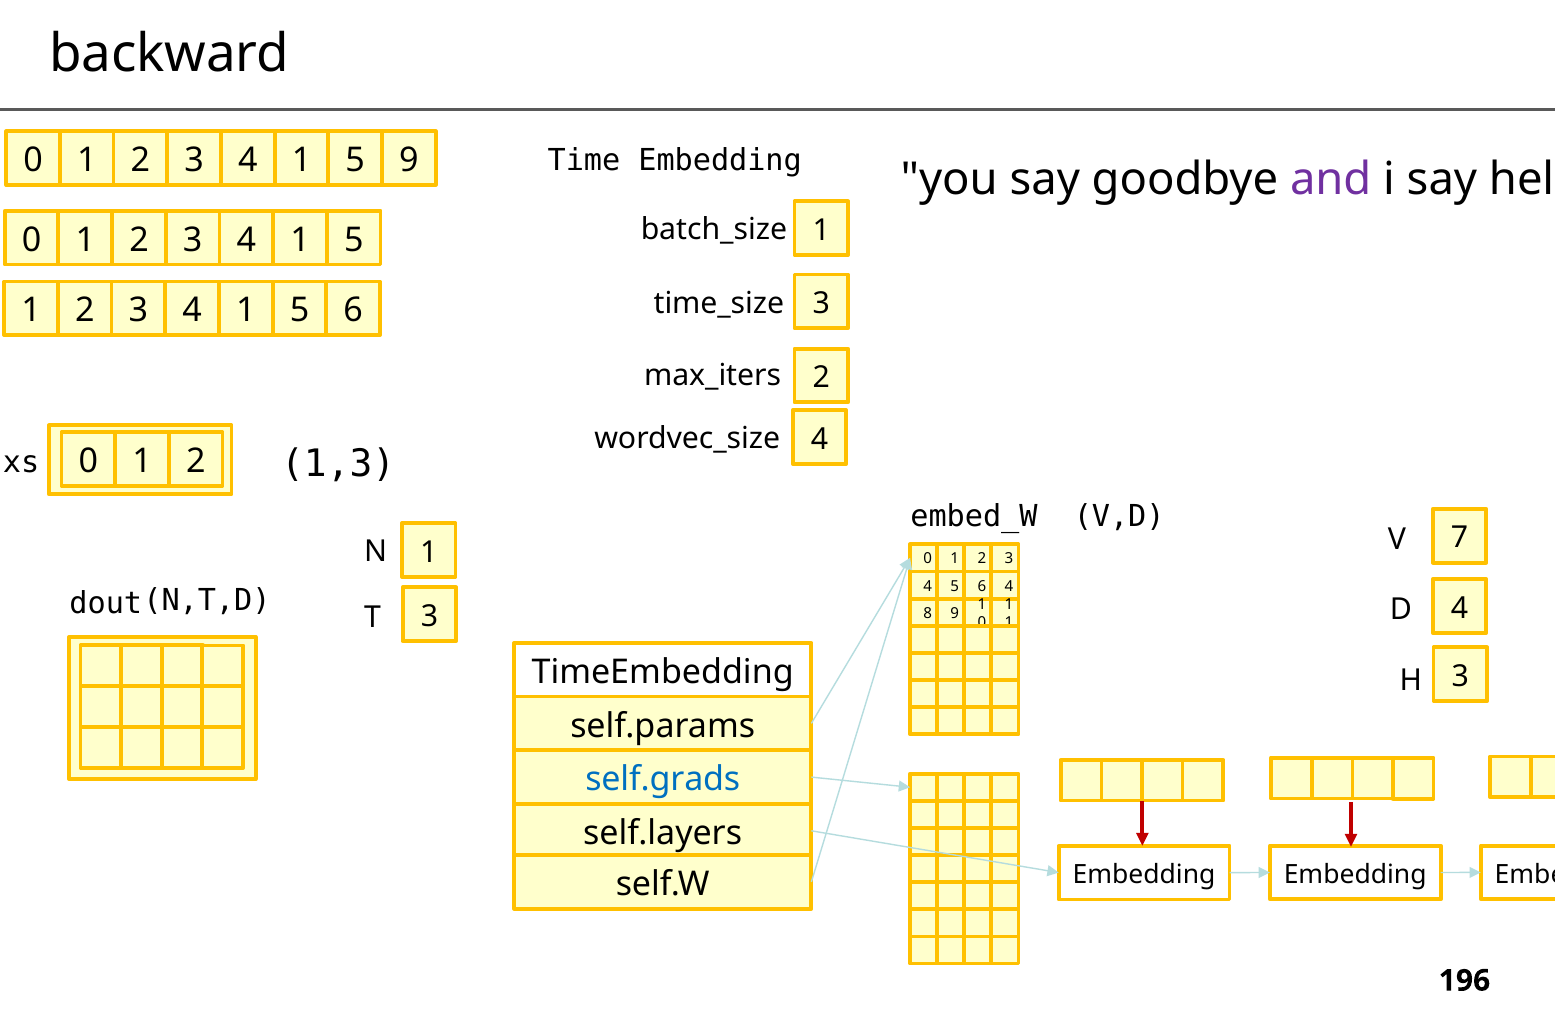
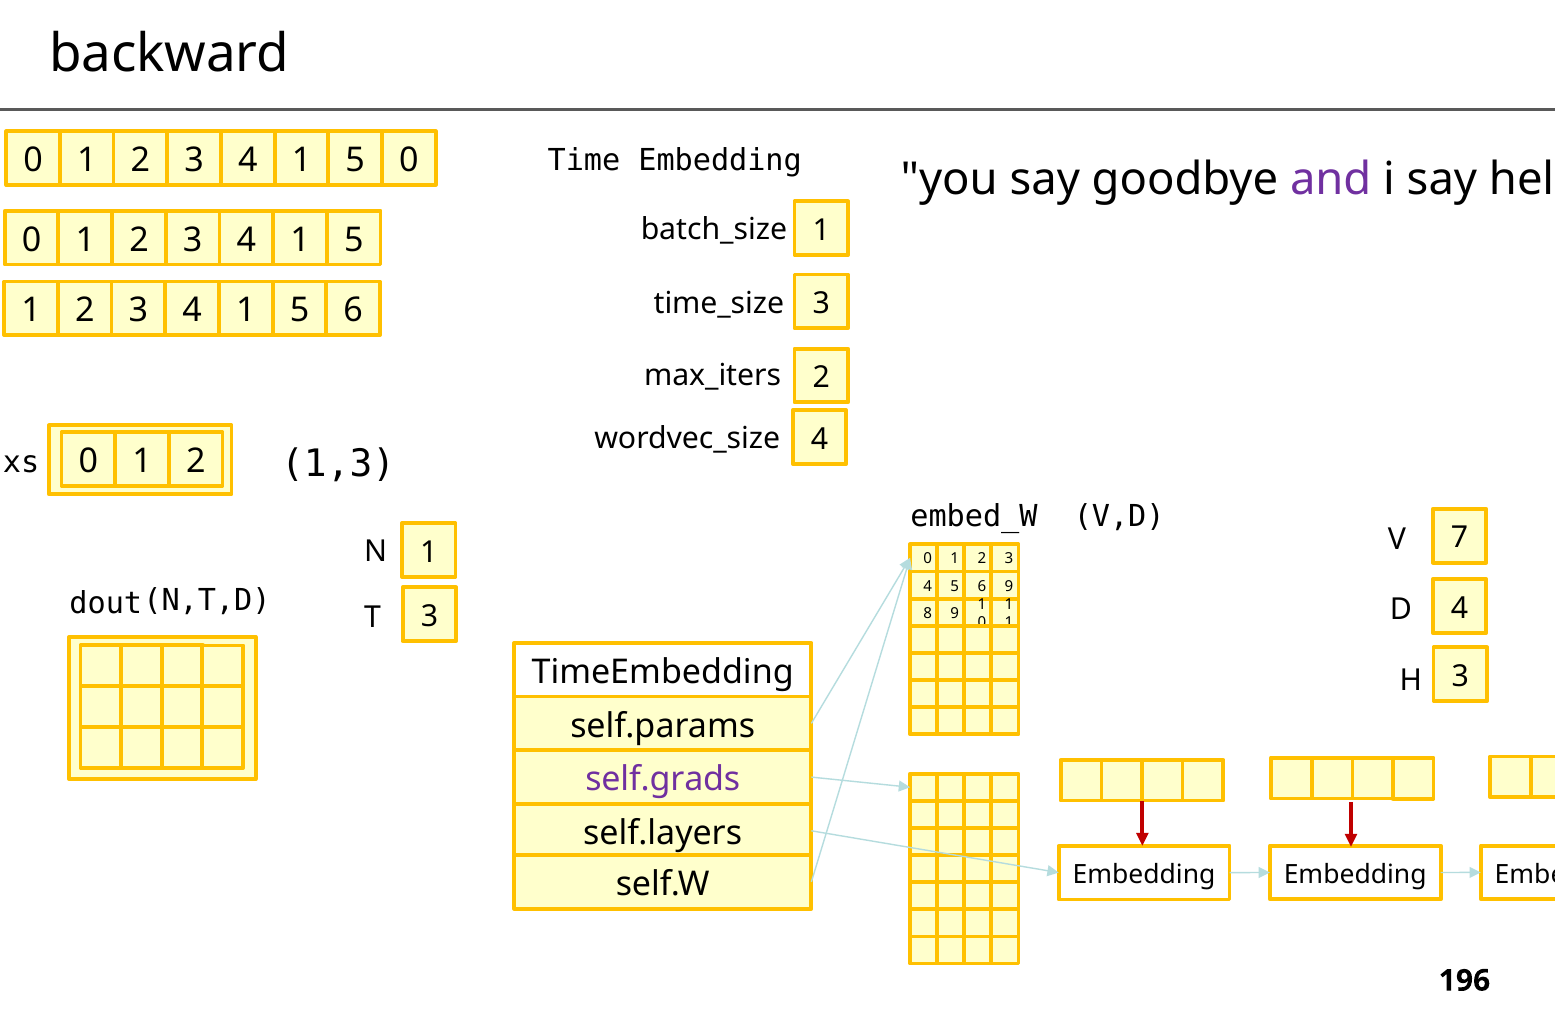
5 9: 9 -> 0 (409, 160)
4 5 6 4: 4 -> 9 (1009, 586)
self.grads colour: blue -> purple (663, 779)
